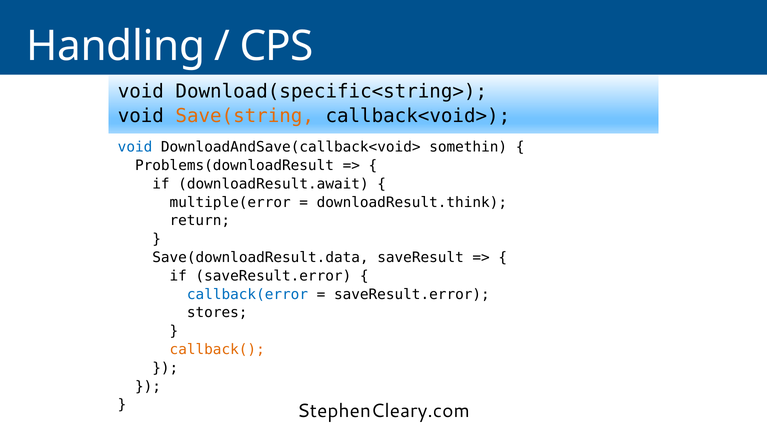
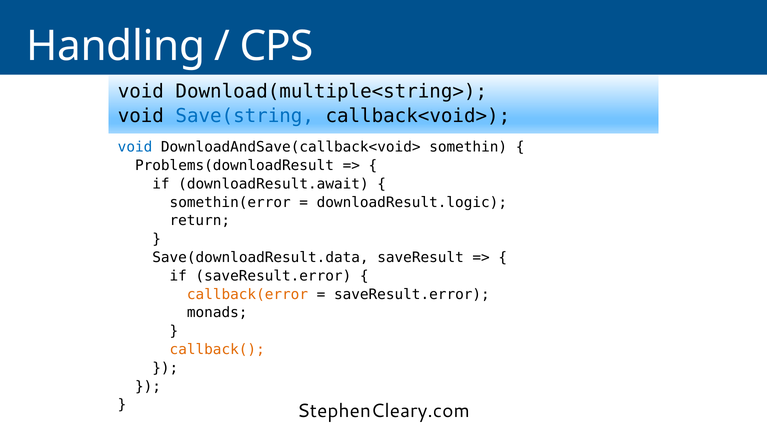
Download(specific<string>: Download(specific<string> -> Download(multiple<string> (331, 91)
Save(string colour: orange -> blue (245, 116)
multiple(error: multiple(error -> somethin(error (230, 203)
downloadResult.think: downloadResult.think -> downloadResult.logic (412, 203)
callback(error colour: blue -> orange (247, 295)
stores: stores -> monads (217, 313)
